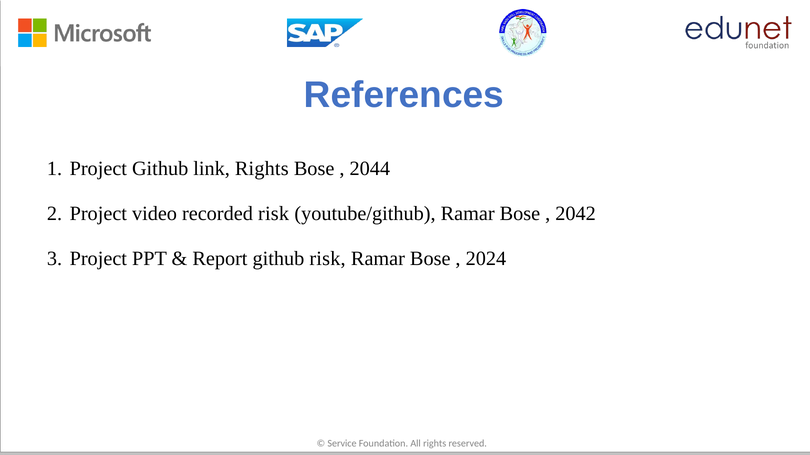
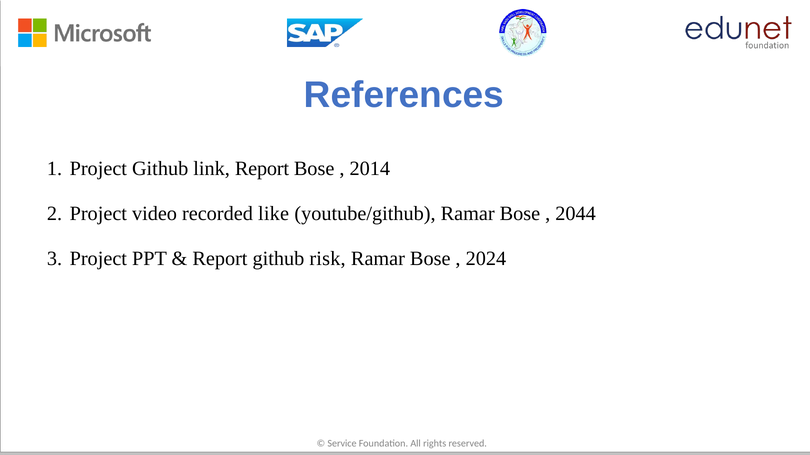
link Rights: Rights -> Report (262, 169)
2044: 2044 -> 2014 (370, 169)
recorded risk: risk -> like (274, 214)
2042: 2042 -> 2044 (576, 214)
